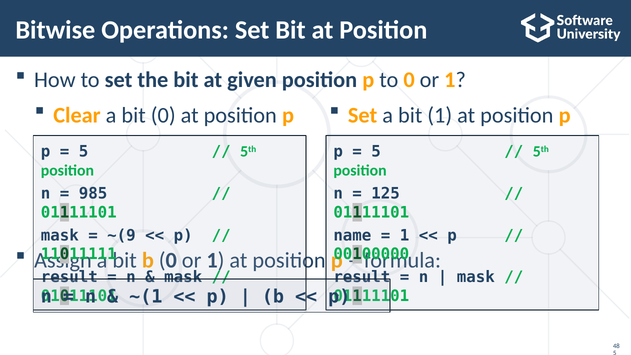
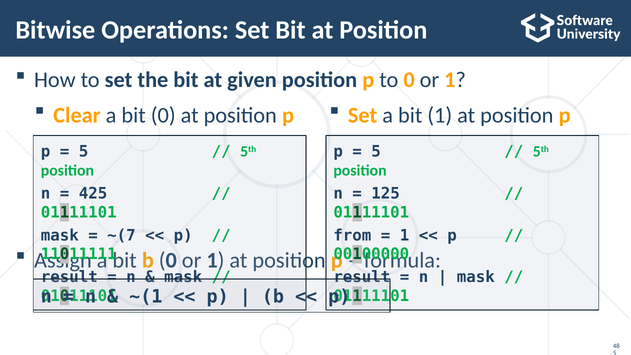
985: 985 -> 425 (93, 193)
~(9: ~(9 -> ~(7 (121, 235)
name: name -> from (352, 235)
